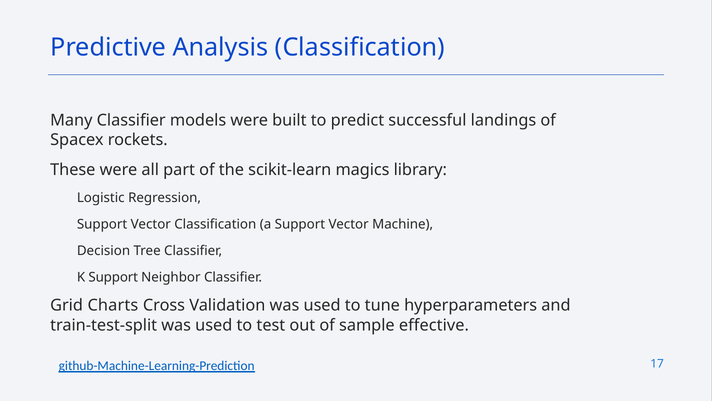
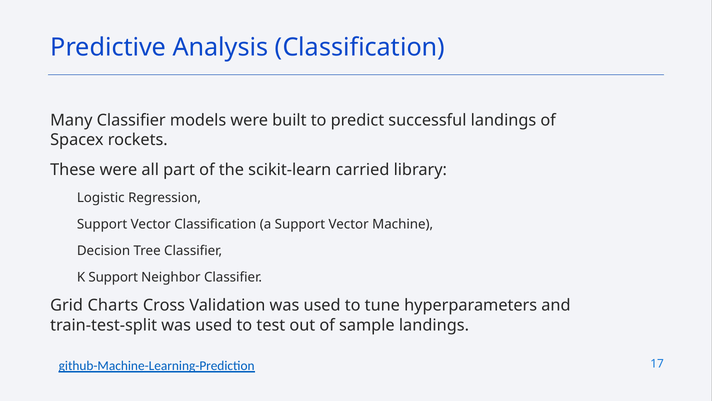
magics: magics -> carried (362, 170)
sample effective: effective -> landings (434, 325)
